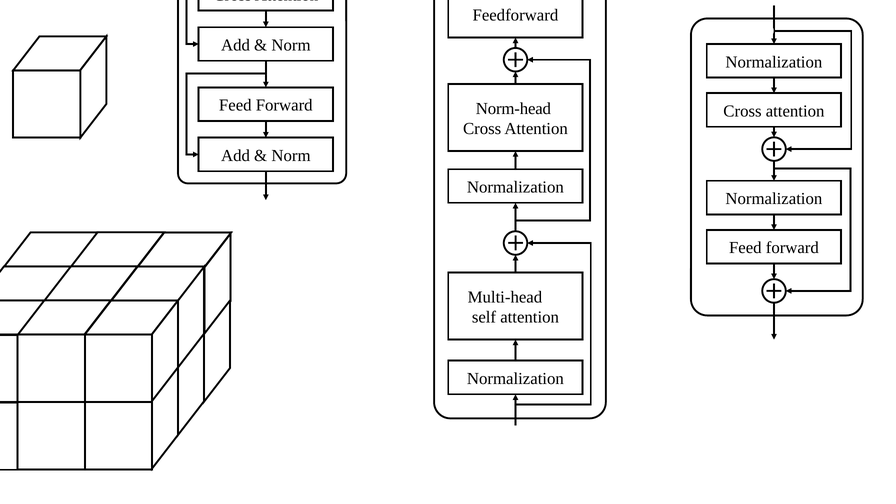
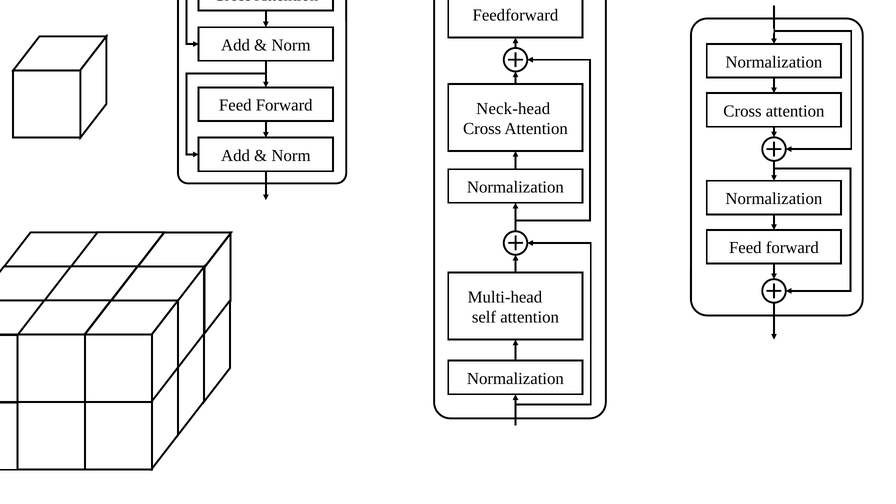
Norm-head: Norm-head -> Neck-head (513, 109)
